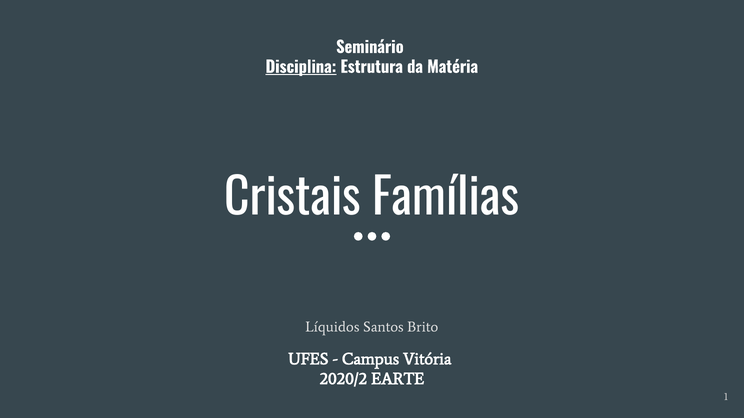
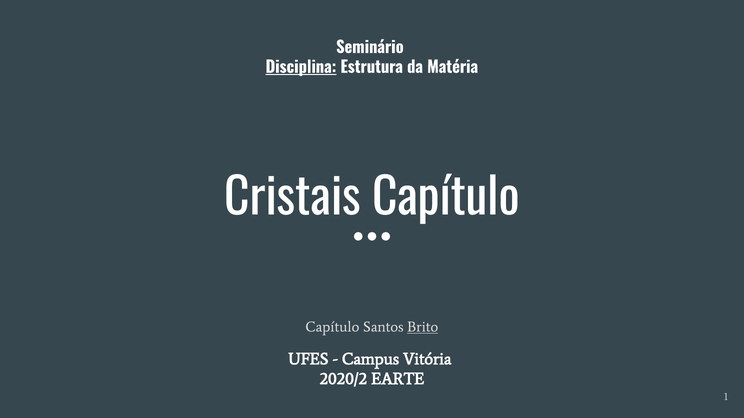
Cristais Famílias: Famílias -> Capítulo (446, 199)
Líquidos: Líquidos -> Capítulo (332, 327)
Brito underline: none -> present (423, 327)
